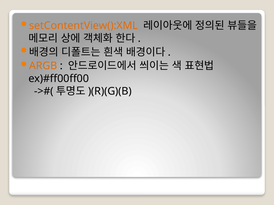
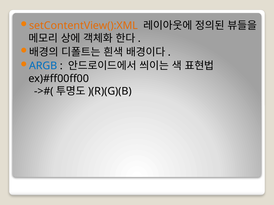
ARGB colour: orange -> blue (43, 66)
